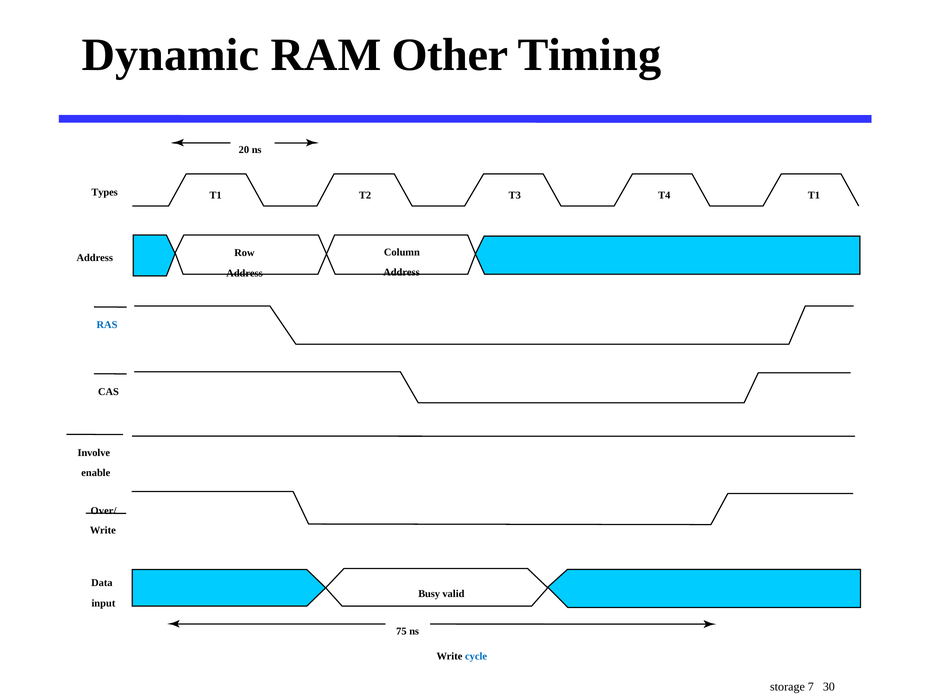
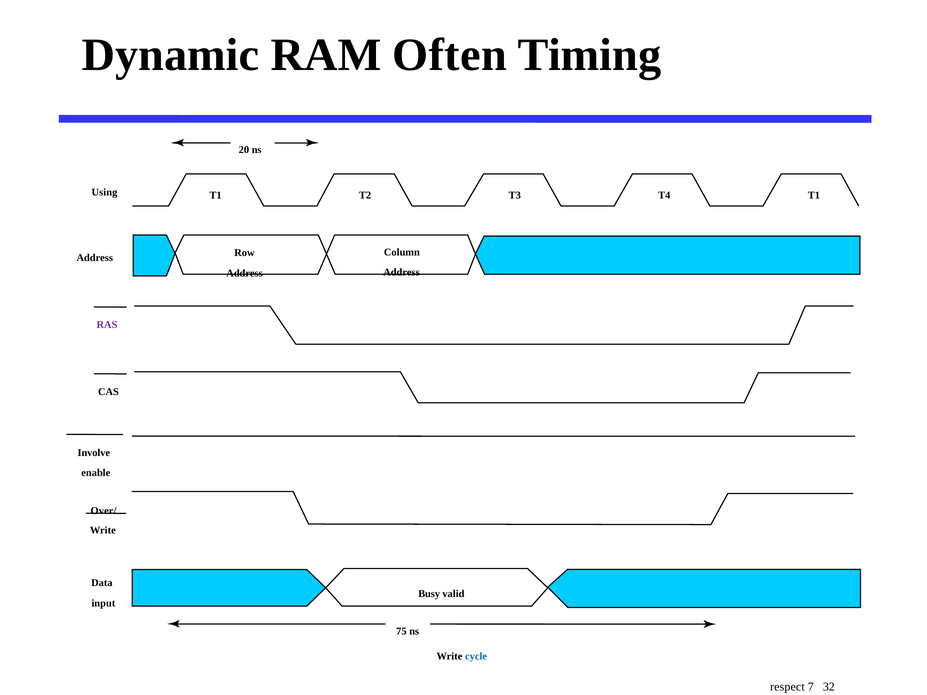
Other: Other -> Often (449, 55)
Types: Types -> Using (104, 192)
RAS colour: blue -> purple (107, 325)
storage: storage -> respect (787, 687)
30: 30 -> 32 (829, 687)
